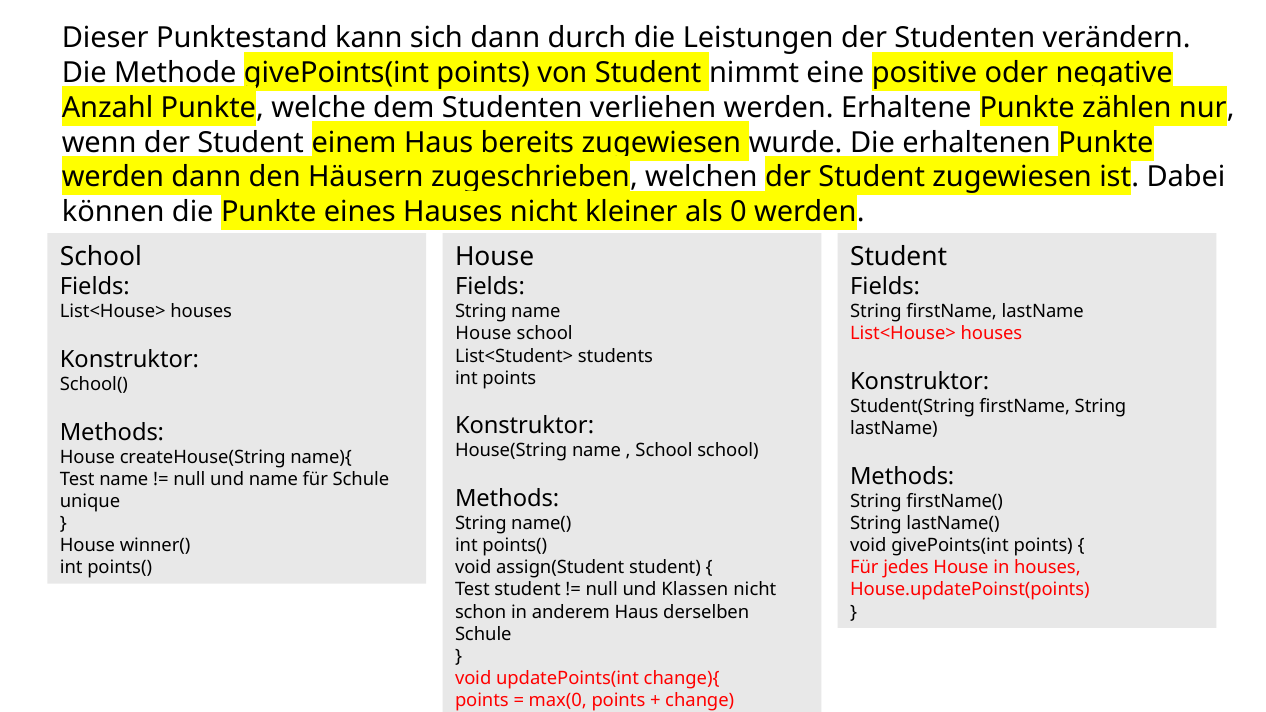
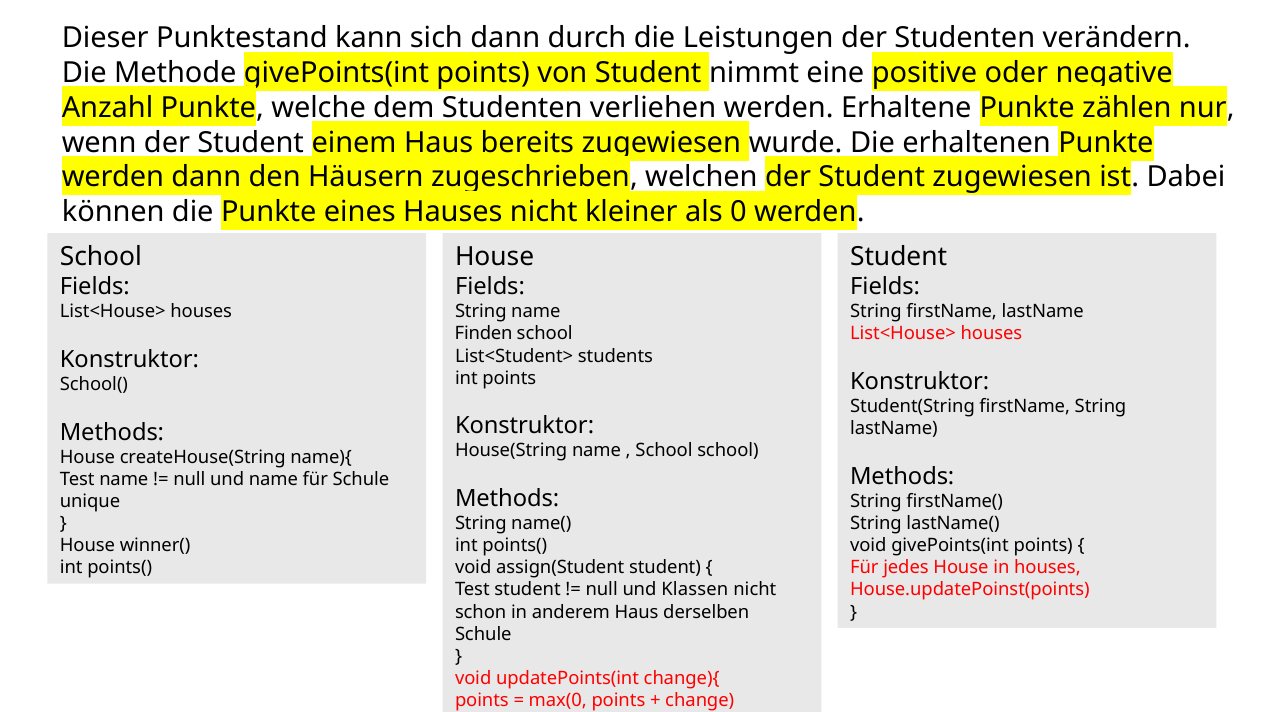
House: House -> Finden (484, 334)
